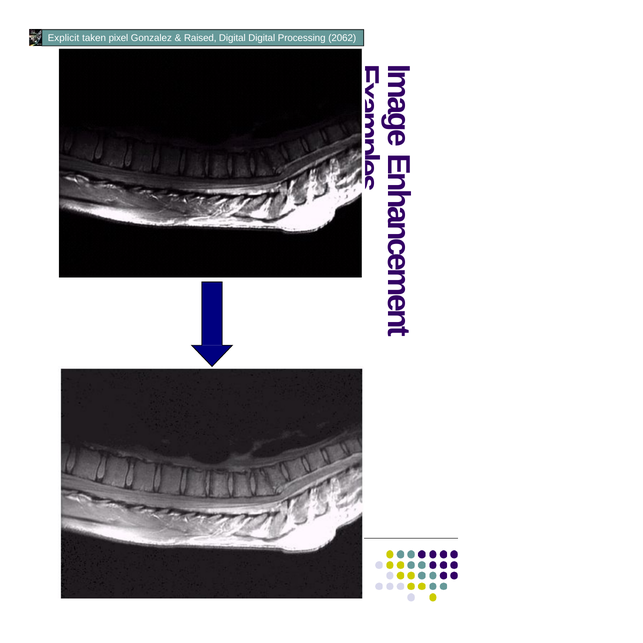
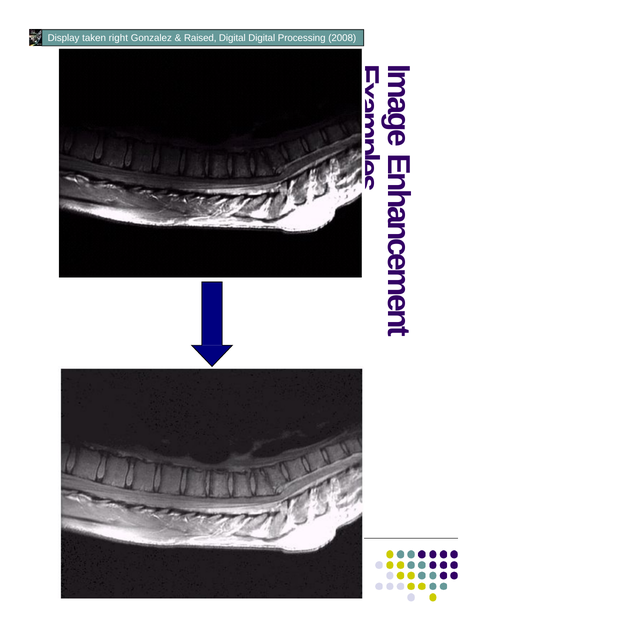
Explicit: Explicit -> Display (64, 38)
pixel: pixel -> right (118, 38)
2062: 2062 -> 2008 (342, 38)
